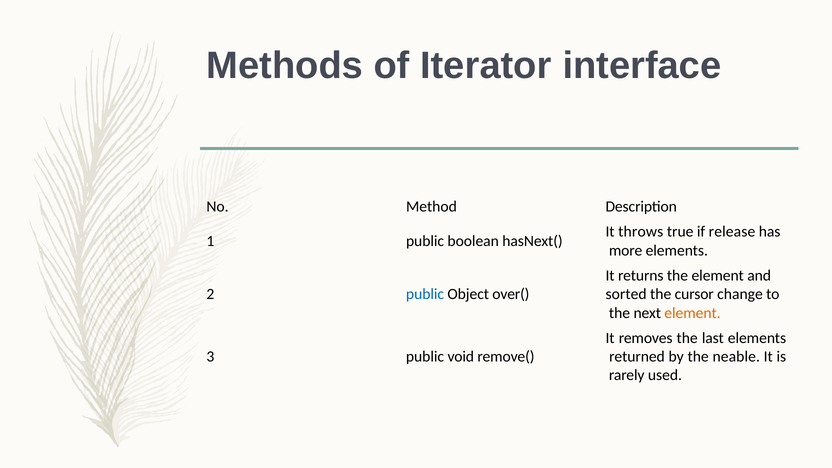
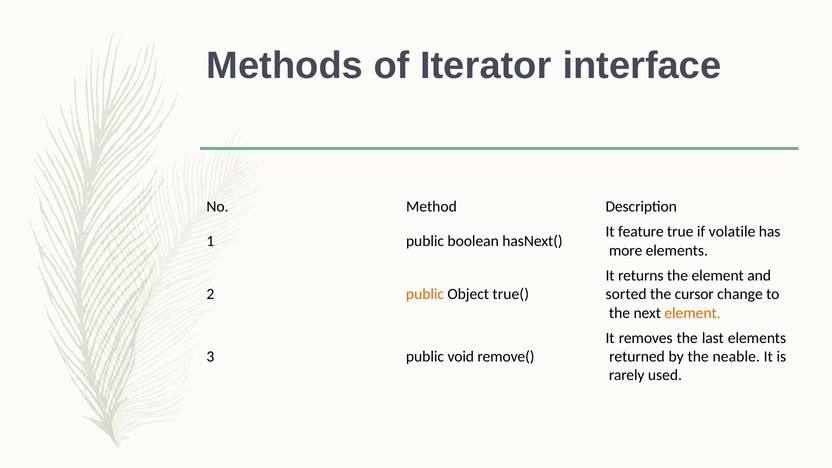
throws: throws -> feature (641, 232)
release: release -> volatile (732, 232)
public colour: blue -> orange (425, 294)
over(: over( -> true( (511, 294)
